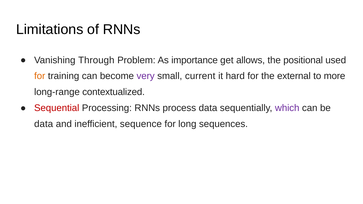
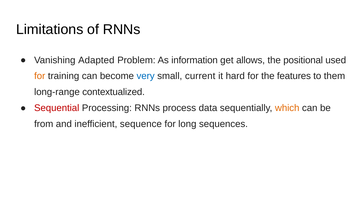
Through: Through -> Adapted (96, 60)
importance: importance -> information (195, 60)
very colour: purple -> blue (146, 76)
external: external -> features (294, 76)
more: more -> them (334, 76)
which colour: purple -> orange (287, 108)
data: data -> from (44, 124)
